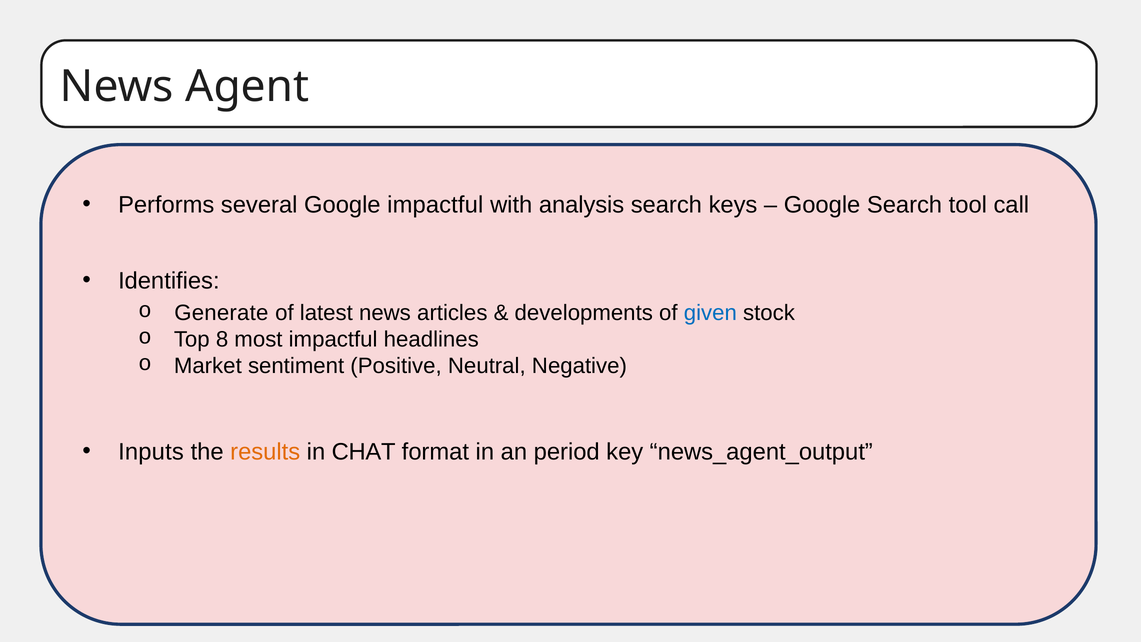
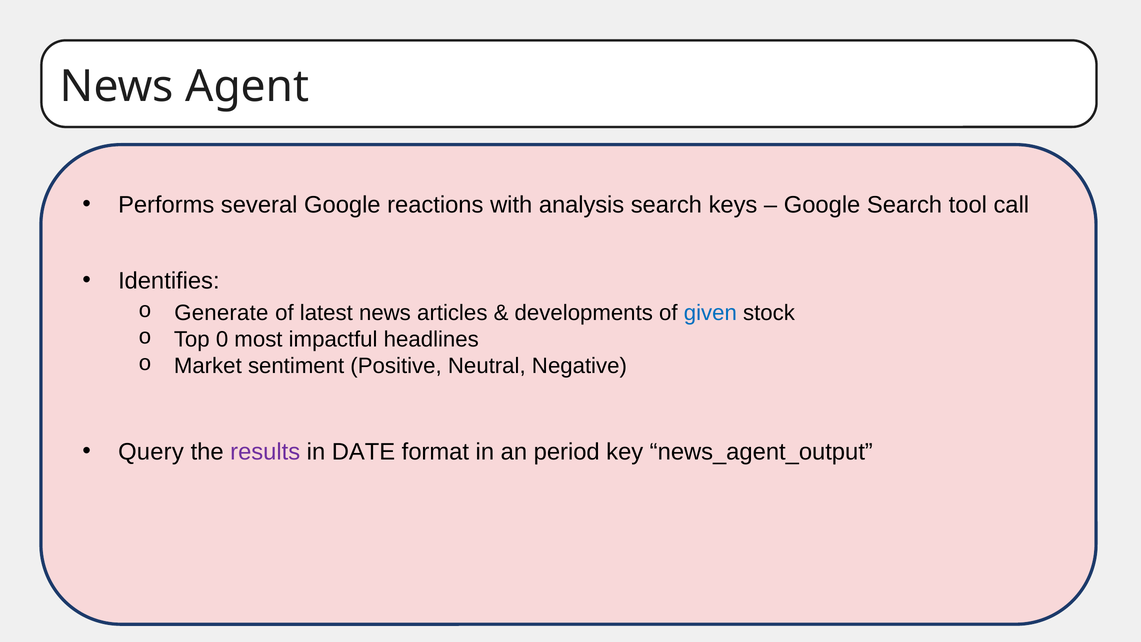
Google impactful: impactful -> reactions (435, 205)
8: 8 -> 0 (222, 339)
Inputs: Inputs -> Query (151, 452)
results colour: orange -> purple (265, 452)
CHAT: CHAT -> DATE (363, 452)
